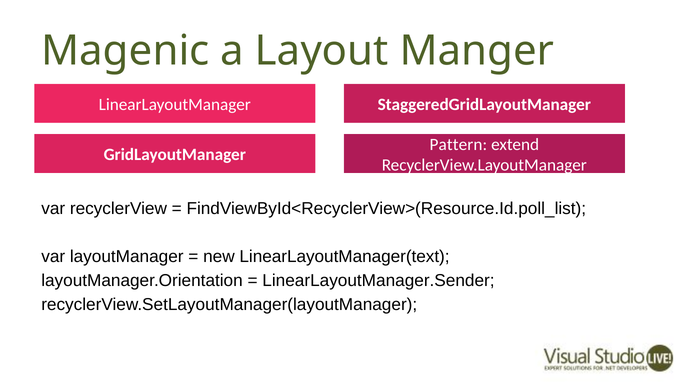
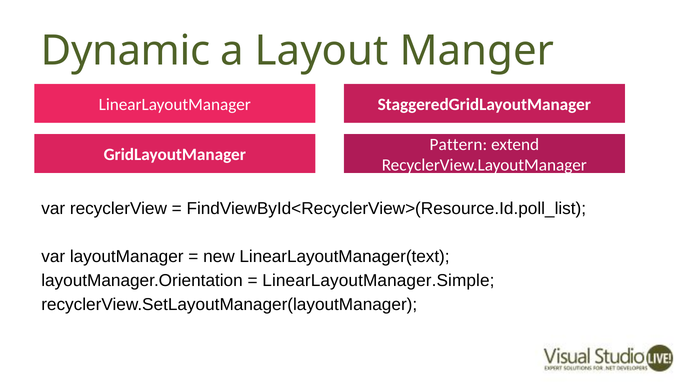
Magenic: Magenic -> Dynamic (126, 51)
LinearLayoutManager.Sender: LinearLayoutManager.Sender -> LinearLayoutManager.Simple (378, 281)
